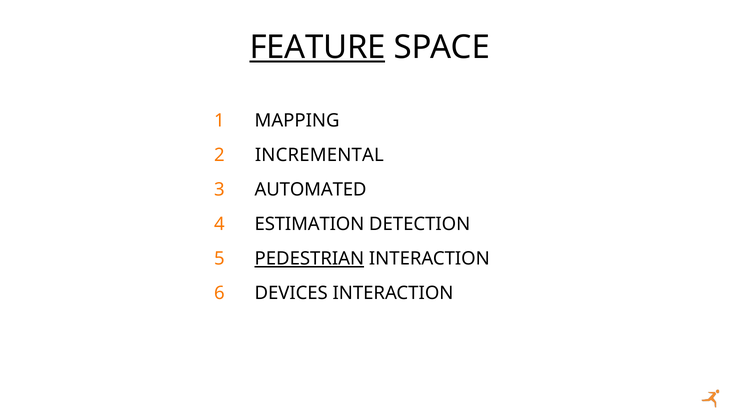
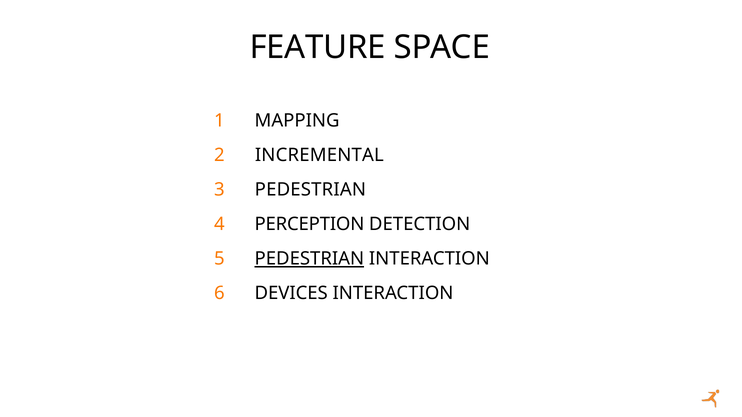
FEATURE underline: present -> none (318, 48)
AUTOMATED: AUTOMATED -> PEDESTRIAN (310, 190)
ESTIMATION: ESTIMATION -> PERCEPTION (309, 224)
